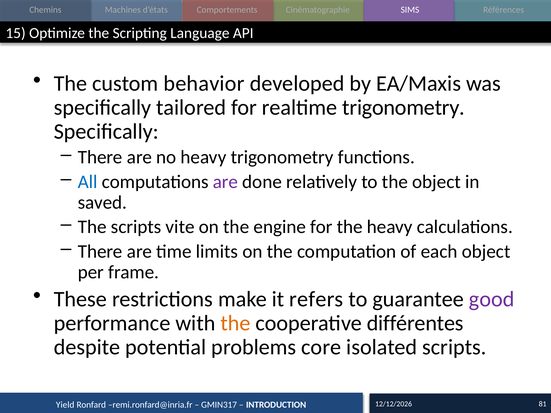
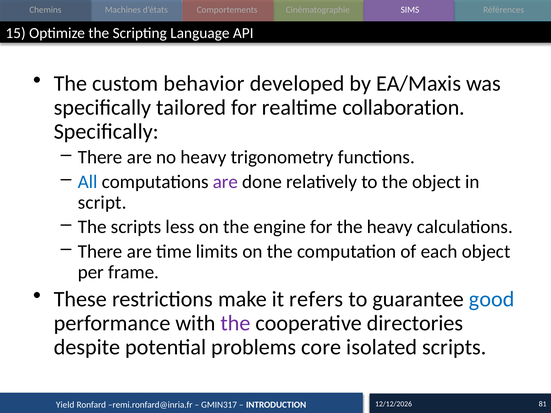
realtime trigonometry: trigonometry -> collaboration (404, 108)
saved: saved -> script (102, 203)
vite: vite -> less (180, 227)
good colour: purple -> blue (492, 299)
the colour: orange -> purple (235, 323)
différentes: différentes -> directories (415, 323)
